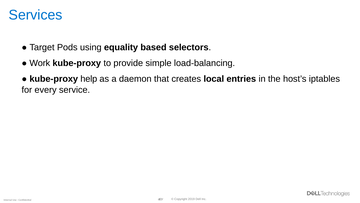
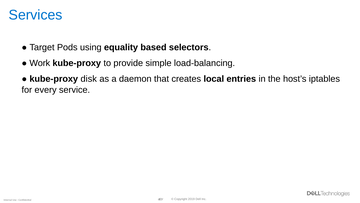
help: help -> disk (89, 79)
